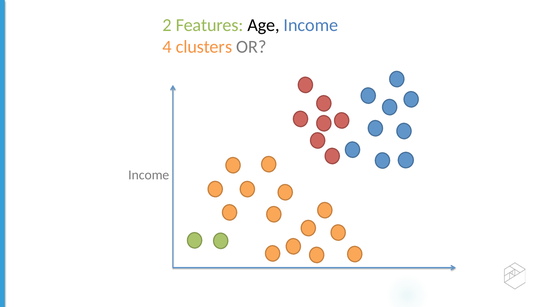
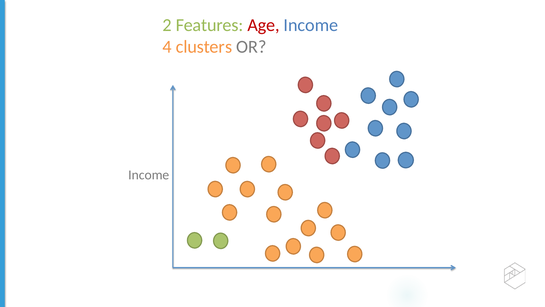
Age colour: black -> red (264, 25)
